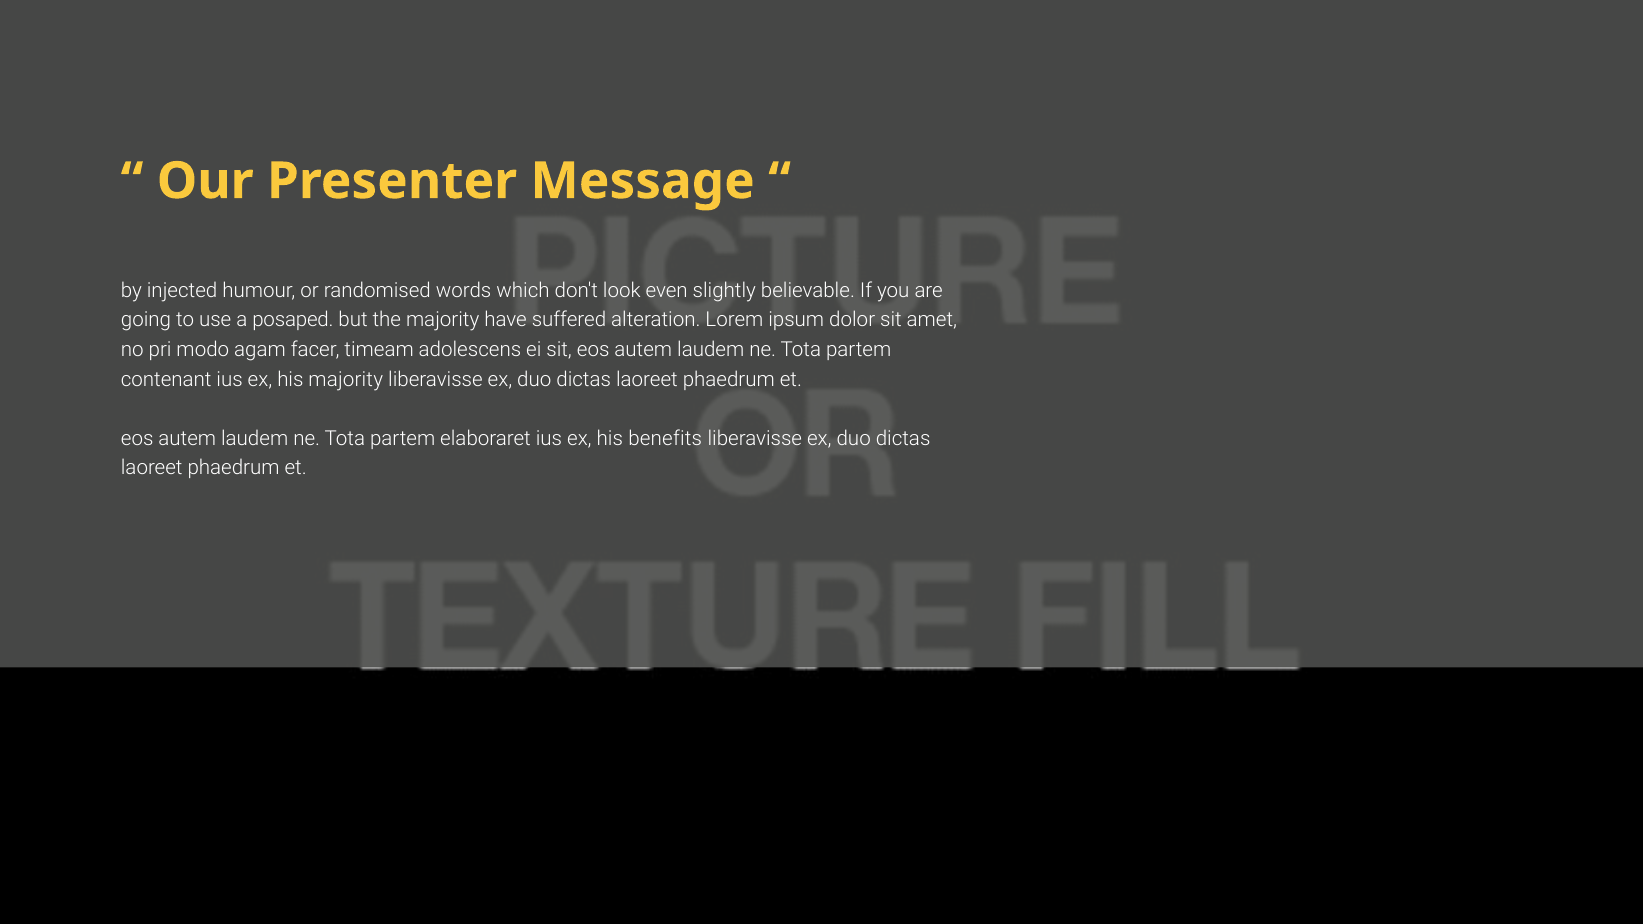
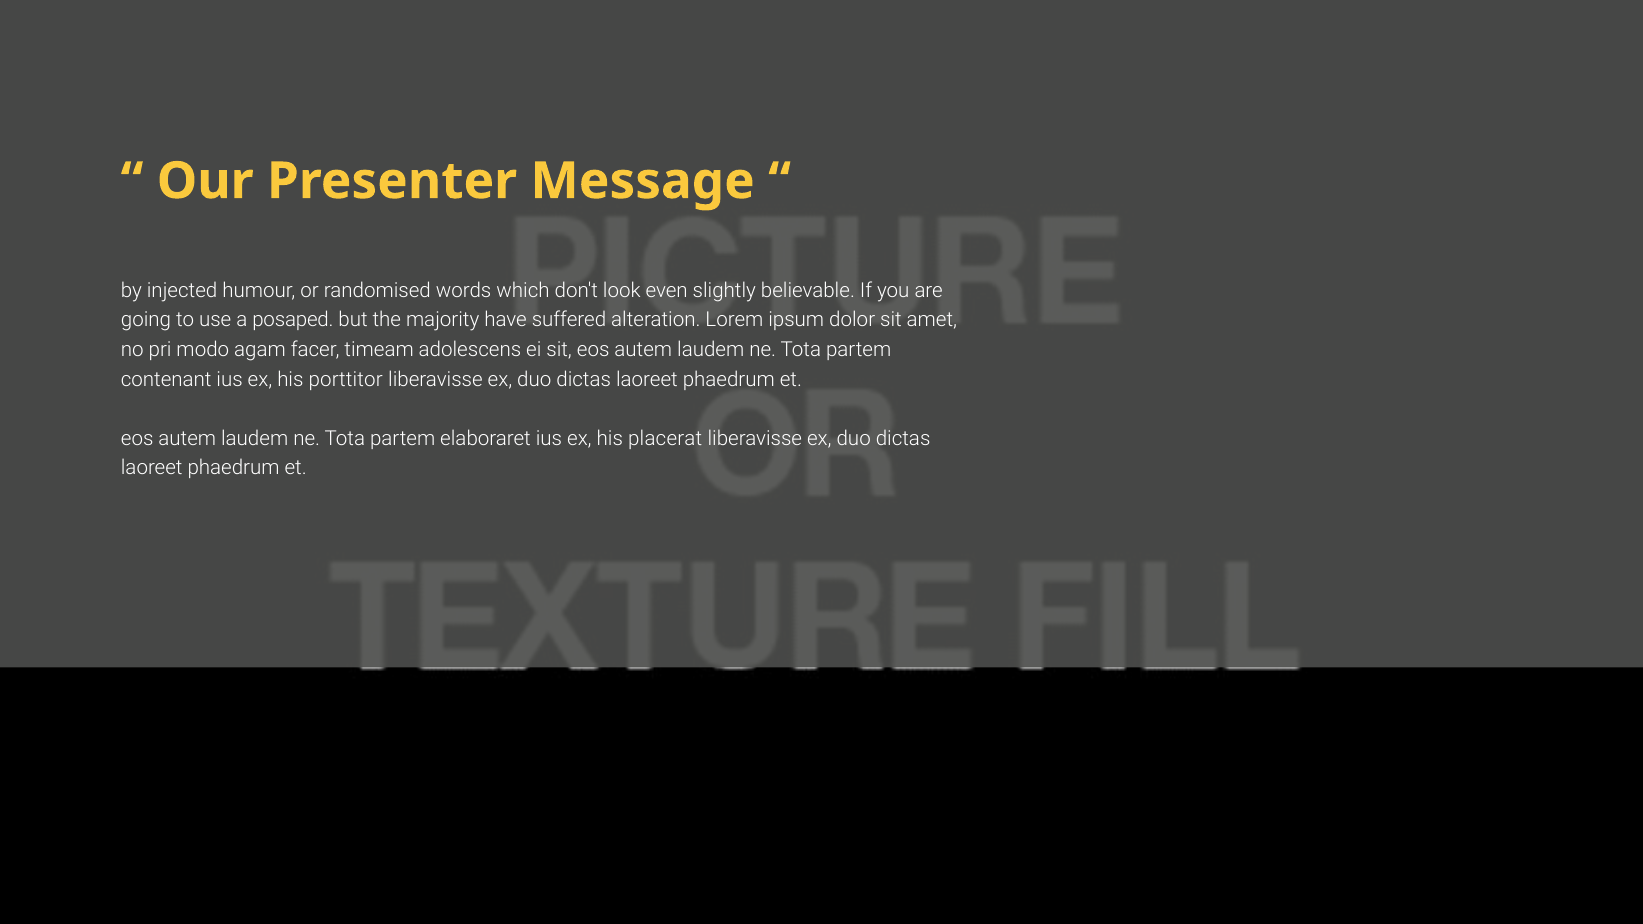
his majority: majority -> porttitor (346, 379)
benefits: benefits -> placerat (665, 439)
